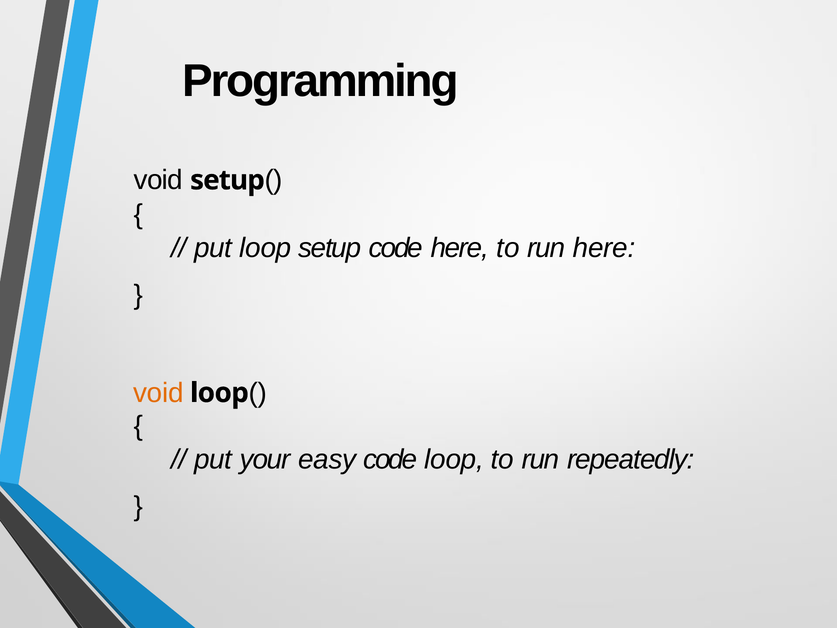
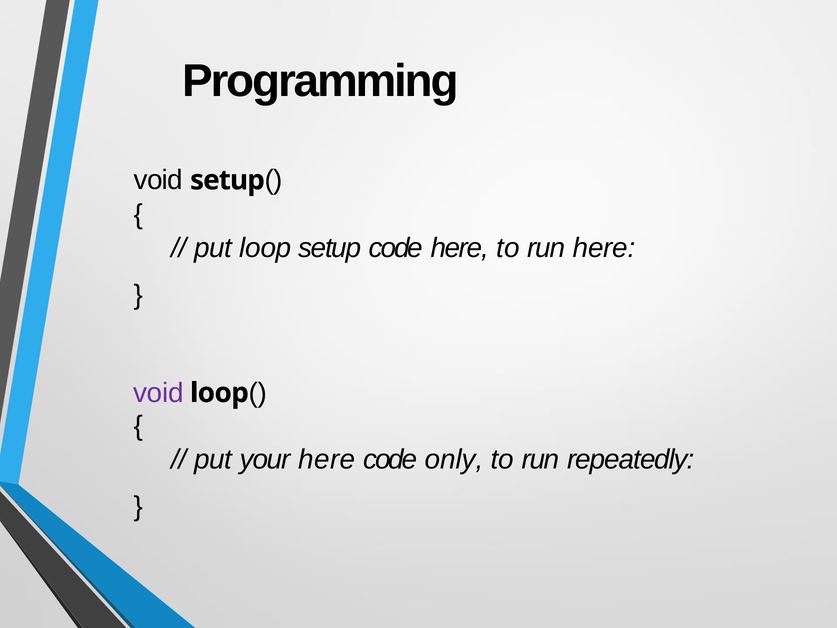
void colour: orange -> purple (158, 393)
your easy: easy -> here (327, 459)
code loop: loop -> only (454, 459)
